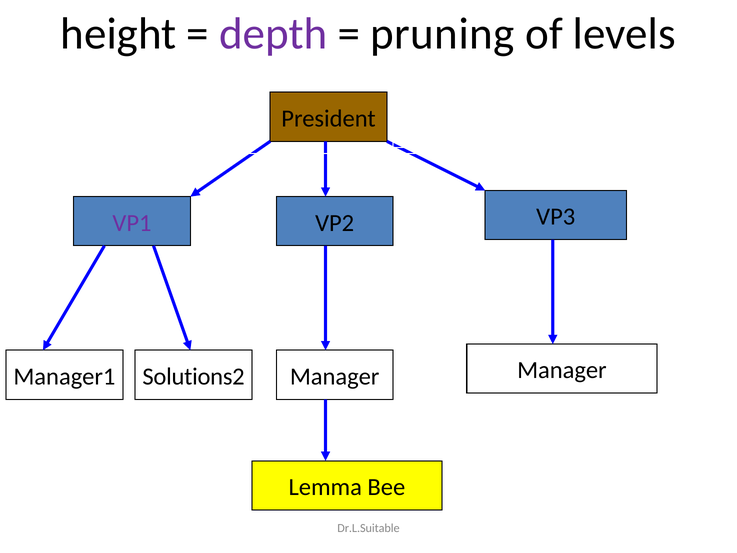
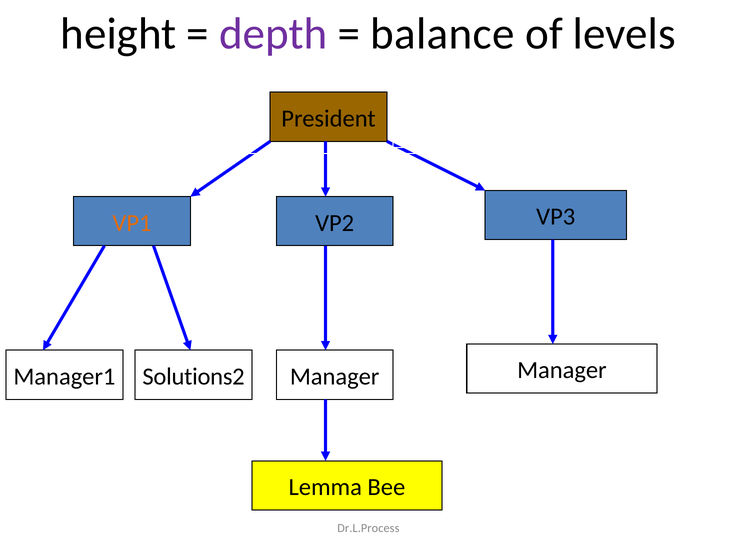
pruning: pruning -> balance (442, 34)
VP1 colour: purple -> orange (132, 223)
Dr.L.Suitable: Dr.L.Suitable -> Dr.L.Process (368, 528)
